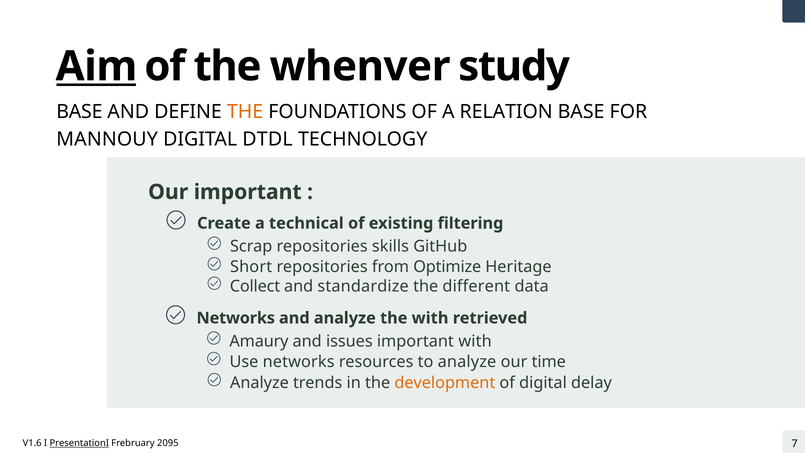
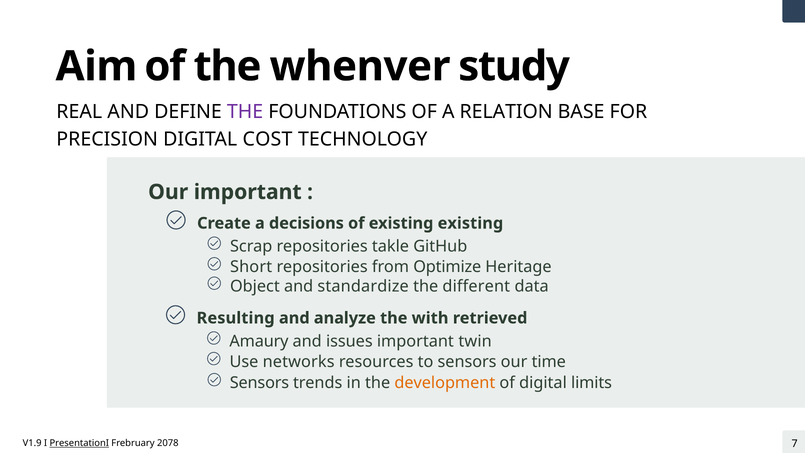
Aim underline: present -> none (96, 66)
BASE: BASE -> REAL (79, 112)
THE colour: orange -> purple (245, 112)
MANNOUY: MANNOUY -> PRECISION (107, 139)
DTDL: DTDL -> COST (268, 139)
technical: technical -> decisions (306, 223)
existing filtering: filtering -> existing (470, 223)
skills: skills -> takle (390, 246)
Collect: Collect -> Object (255, 286)
Networks: Networks -> Resulting (236, 318)
with: with -> twin (475, 341)
to analyze: analyze -> sensors (467, 362)
Analyze: Analyze -> Sensors (259, 383)
delay: delay -> limits (591, 383)
V1.6: V1.6 -> V1.9 (32, 443)
2095: 2095 -> 2078 (168, 443)
